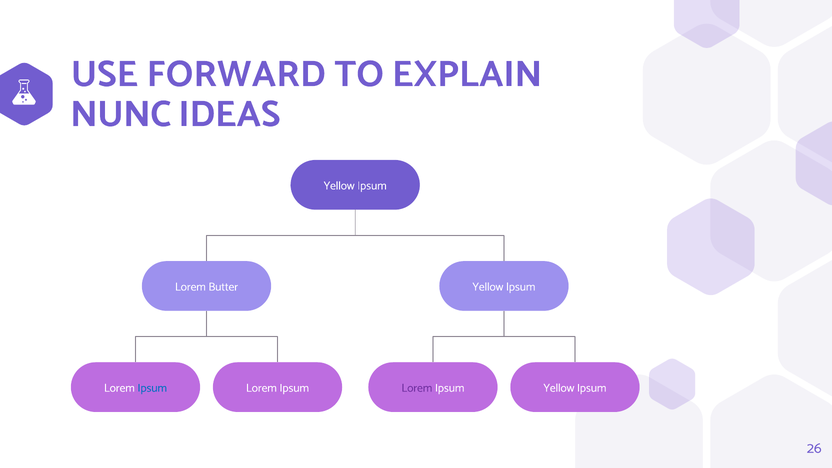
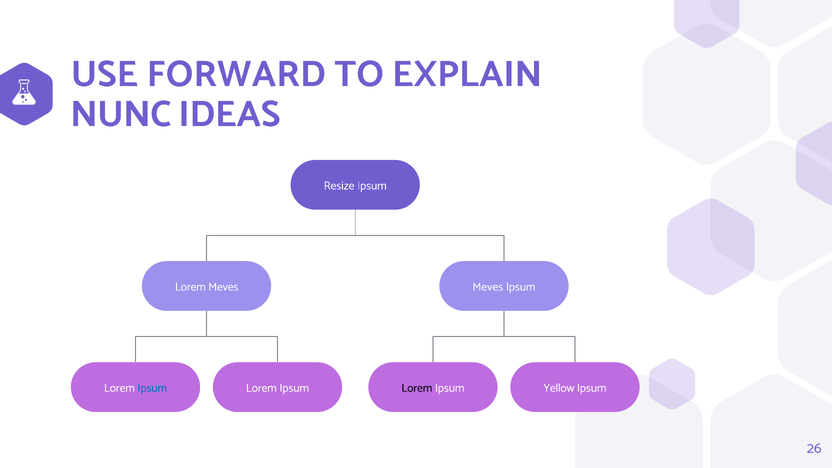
Yellow: Yellow -> Resize (339, 186)
Lorem Butter: Butter -> Meves (223, 287)
Yellow: Yellow -> Meves (488, 287)
Lorem colour: purple -> black (417, 388)
